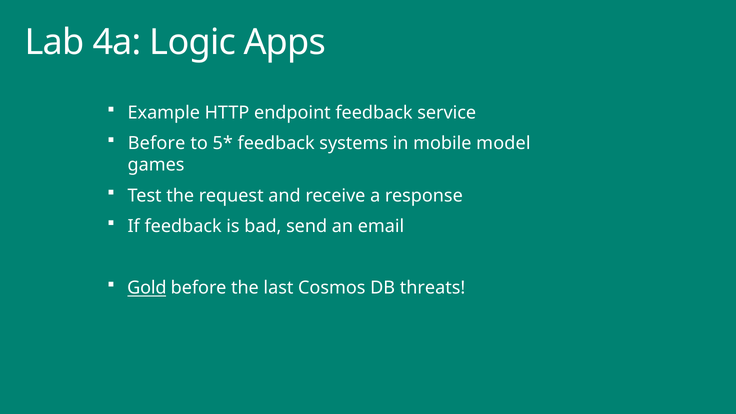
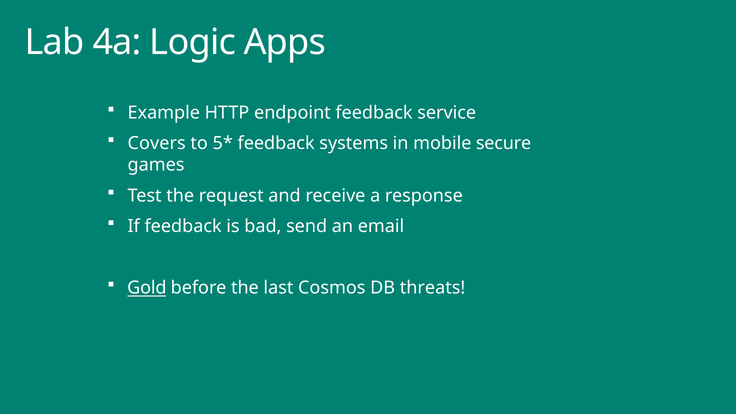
Before: Before -> Covers (157, 143)
model: model -> secure (504, 143)
